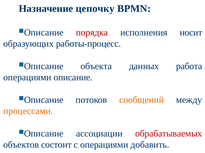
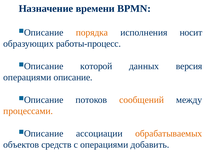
цепочку: цепочку -> времени (95, 9)
порядка colour: red -> orange (92, 33)
объекта: объекта -> которой (96, 66)
работа: работа -> версия (189, 66)
обрабатываемых colour: red -> orange (169, 134)
состоит: состоит -> средств (56, 145)
